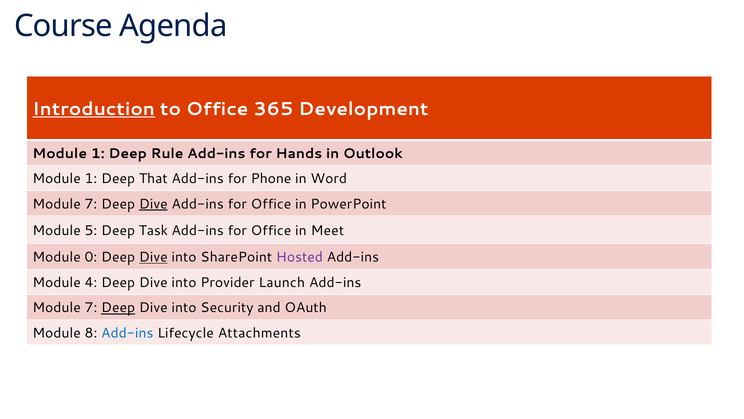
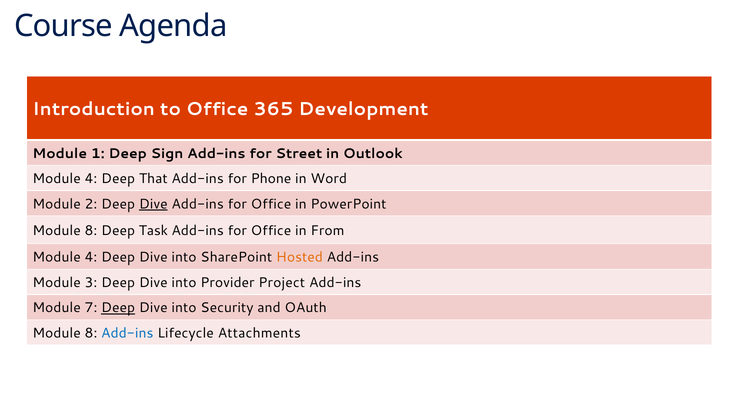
Introduction underline: present -> none (94, 109)
Rule: Rule -> Sign (167, 153)
Hands: Hands -> Street (299, 153)
1: 1 -> 4 (91, 179)
7: 7 -> 2 (91, 204)
5: 5 -> 8 (91, 230)
Meet: Meet -> From (327, 230)
0: 0 -> 4 (91, 257)
Dive underline: present -> none (153, 257)
Hosted colour: purple -> orange (299, 257)
4: 4 -> 3 (91, 282)
Launch: Launch -> Project (282, 282)
